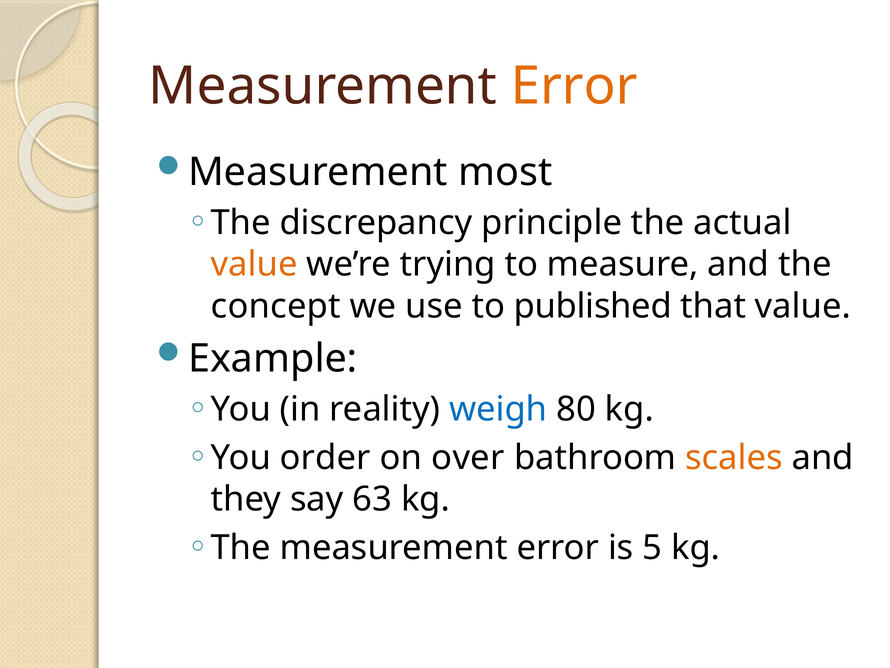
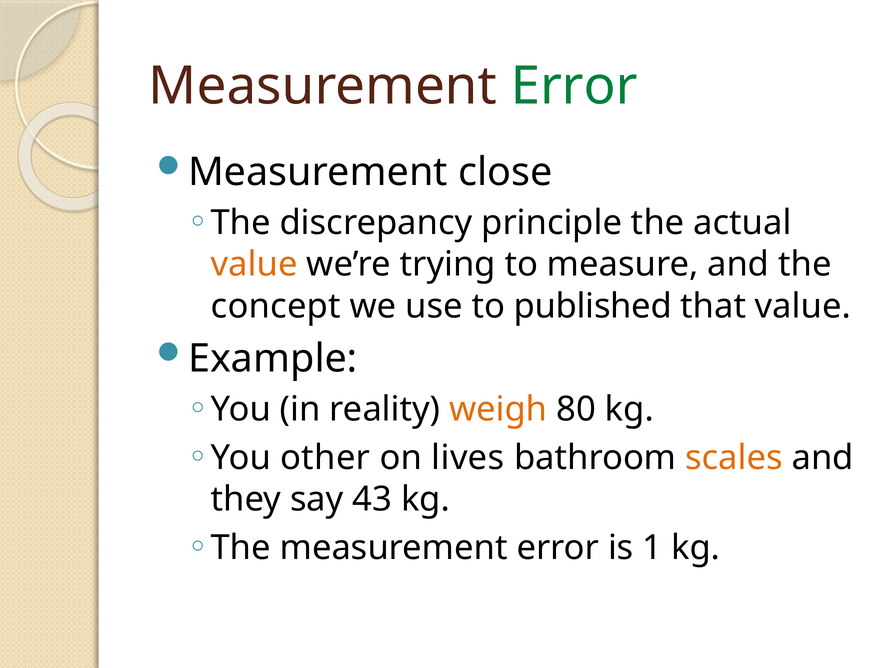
Error colour: orange -> green (574, 86)
most: most -> close (505, 172)
weigh colour: blue -> orange (498, 409)
order: order -> other (325, 458)
over: over -> lives (468, 458)
63: 63 -> 43 (372, 499)
5: 5 -> 1 (652, 547)
